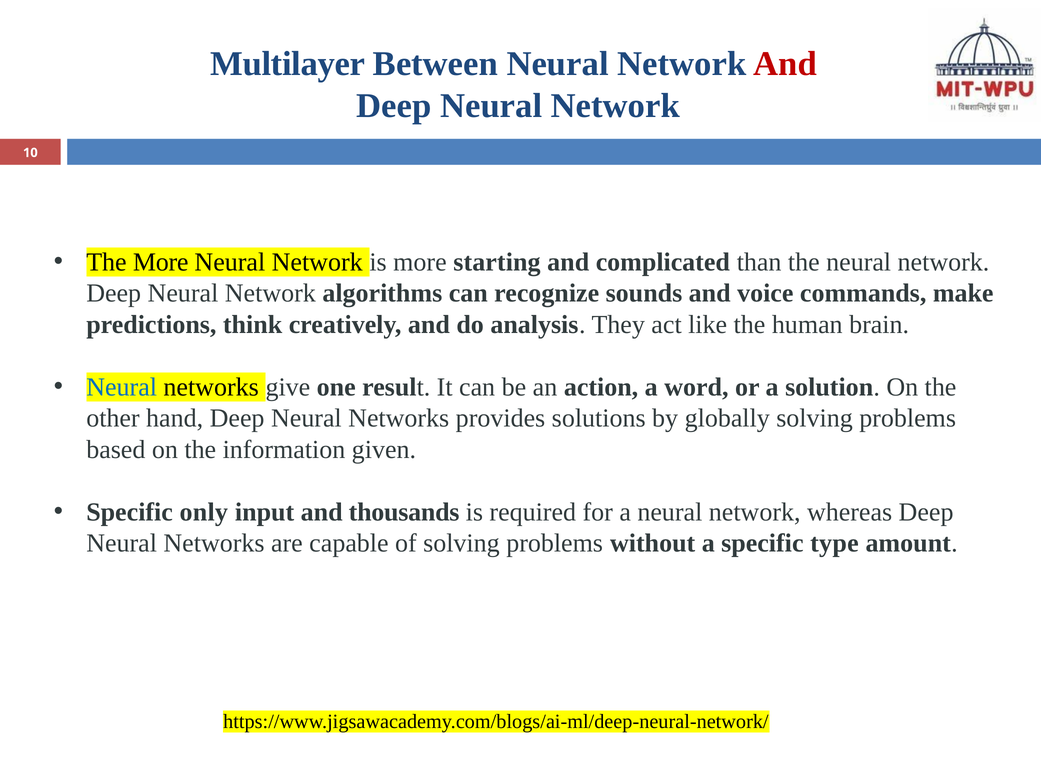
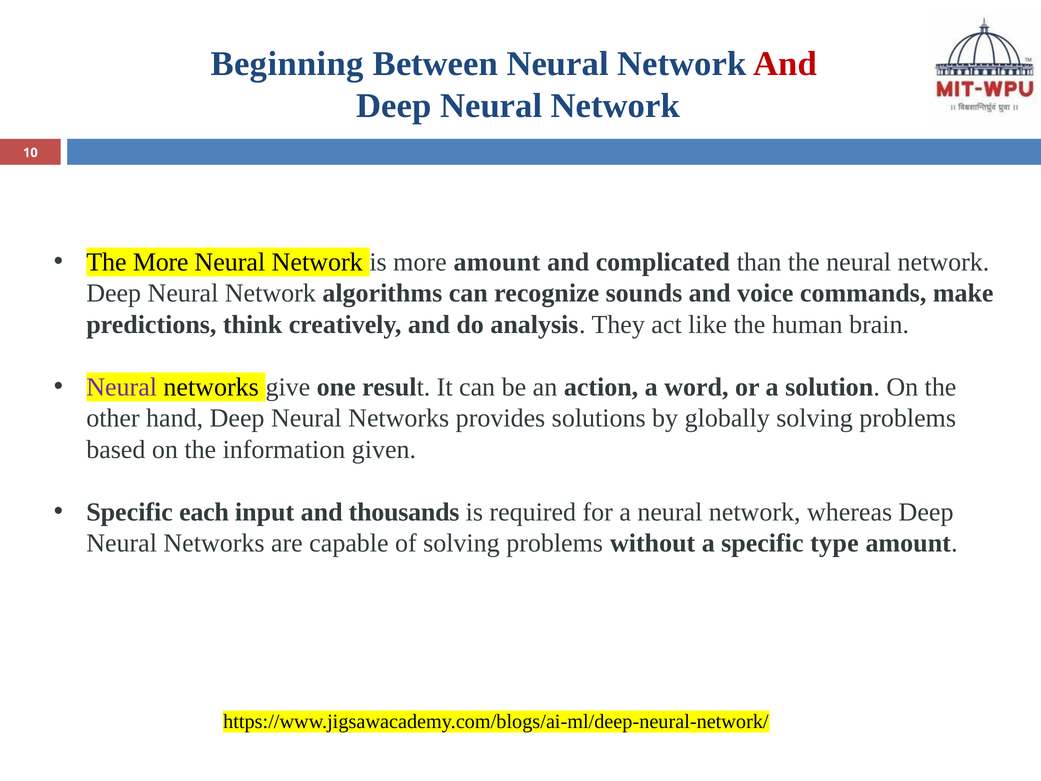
Multilayer: Multilayer -> Beginning (287, 64)
more starting: starting -> amount (497, 262)
Neural colour: blue -> purple (122, 387)
only: only -> each (204, 512)
